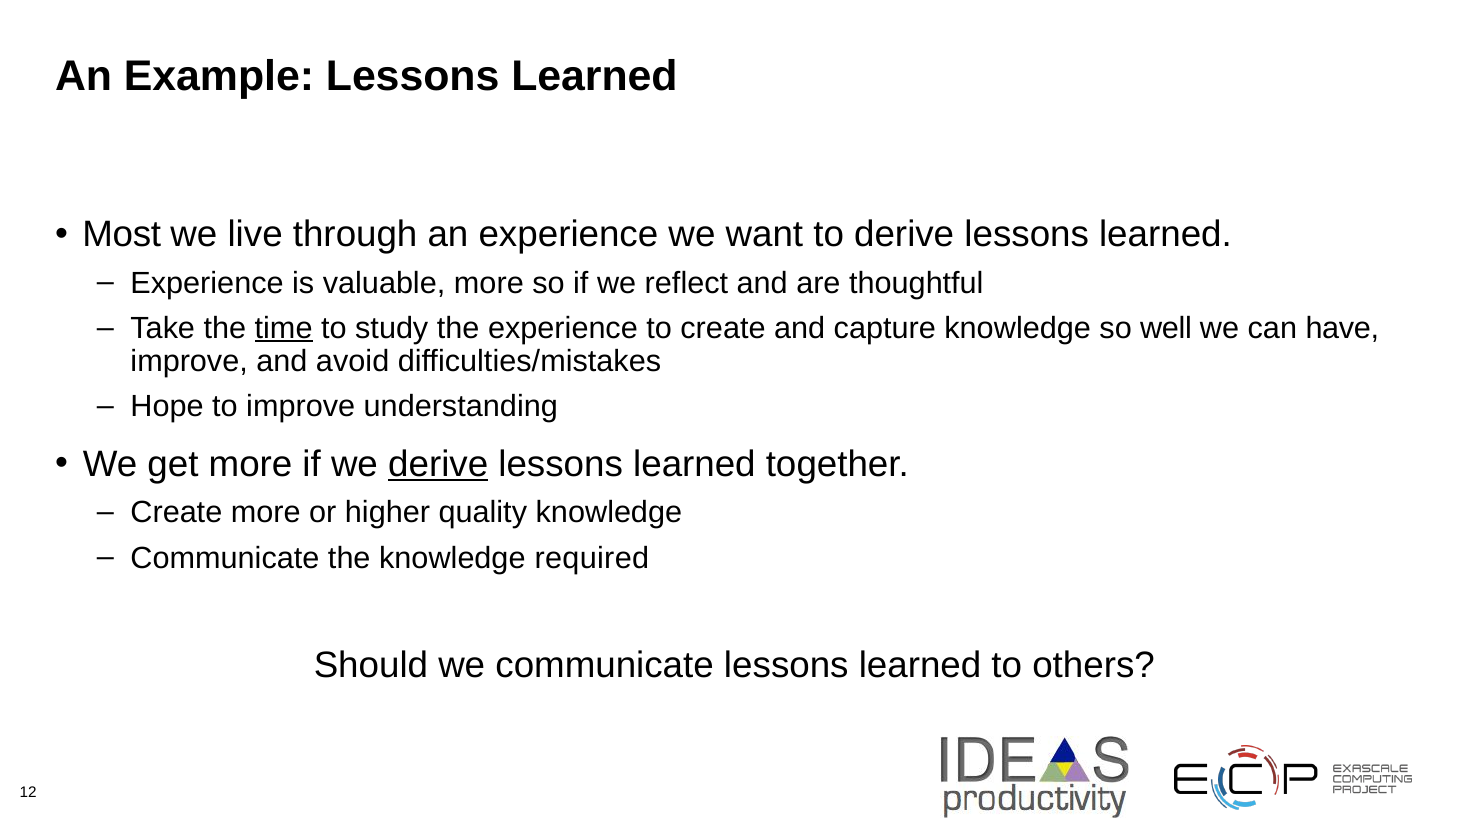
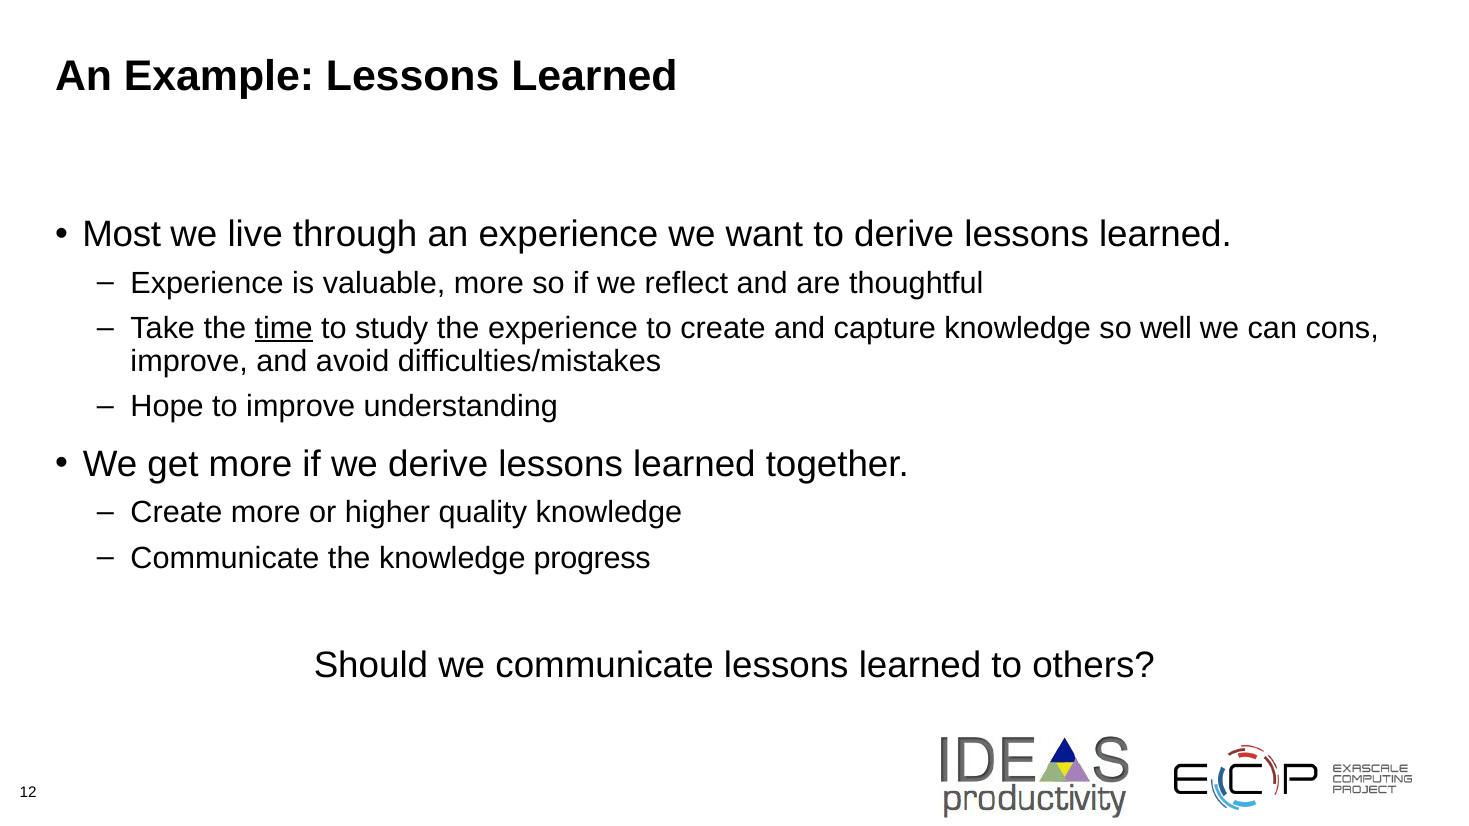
have: have -> cons (1342, 328)
derive underline: present -> none (438, 465)
required: required -> progress (592, 558)
